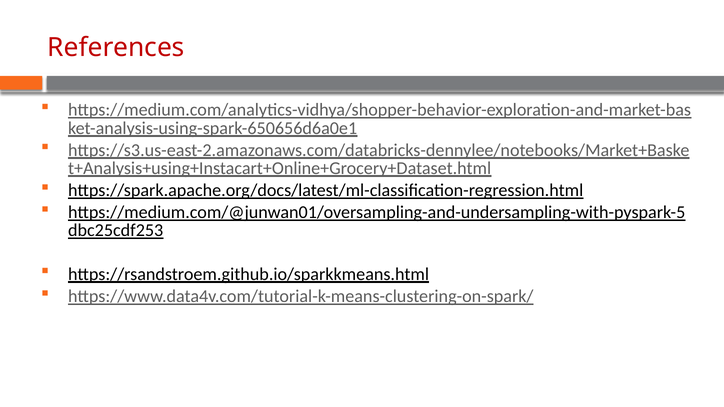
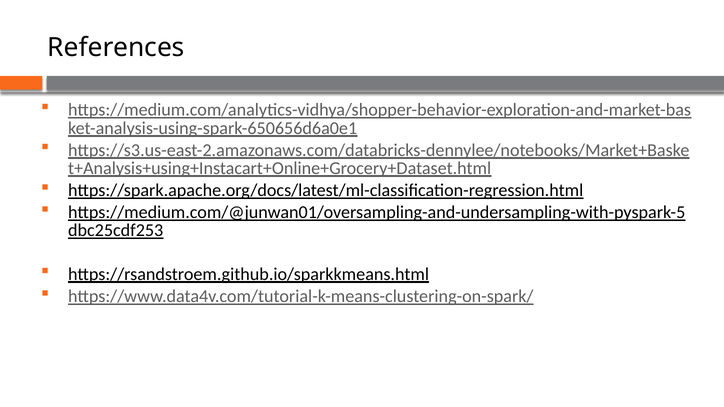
References colour: red -> black (116, 48)
